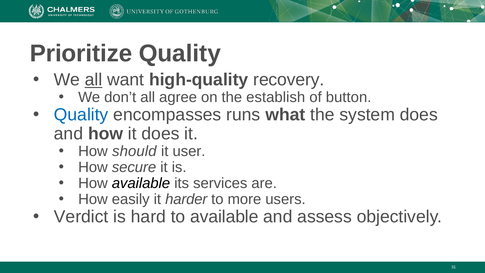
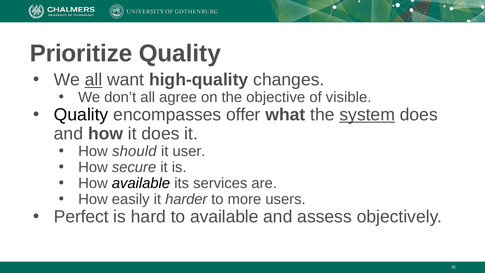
recovery: recovery -> changes (289, 80)
establish: establish -> objective (276, 97)
button: button -> visible (349, 97)
Quality colour: blue -> black (81, 115)
runs: runs -> offer (243, 115)
system underline: none -> present (367, 115)
Verdict: Verdict -> Perfect (81, 217)
